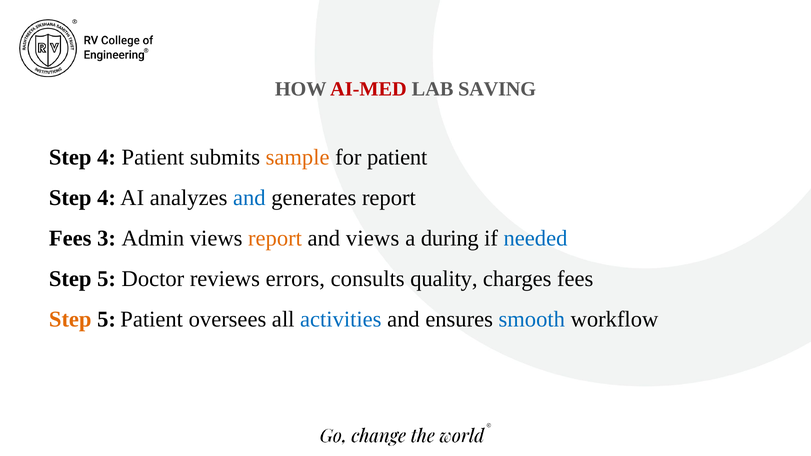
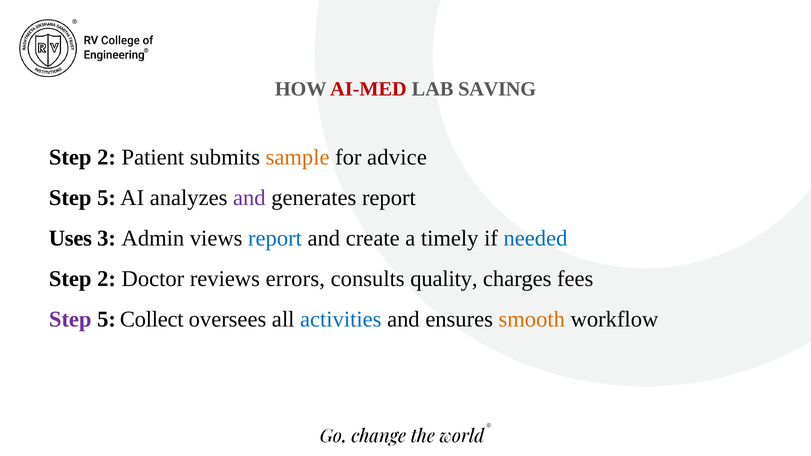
4: 4 -> 2 (107, 157)
for patient: patient -> advice (397, 157)
4: 4 -> 5 (107, 198)
and colour: blue -> purple (249, 198)
Fees: Fees -> Uses (70, 239)
report colour: orange -> blue (275, 239)
and views: views -> create (373, 239)
during: during -> timely (450, 239)
5: 5 -> 2 (107, 279)
Step colour: orange -> purple (70, 320)
5 Patient: Patient -> Collect (152, 320)
smooth colour: blue -> orange (532, 320)
